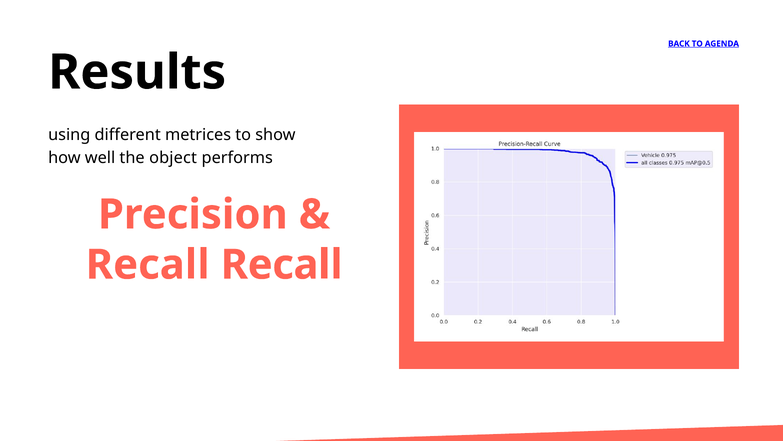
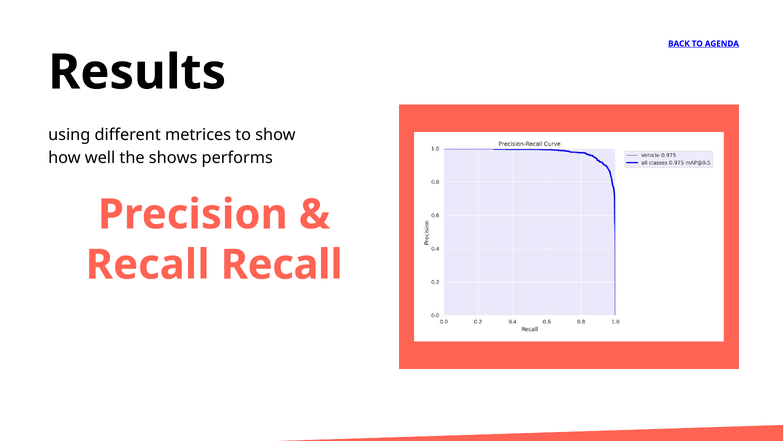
object: object -> shows (173, 158)
